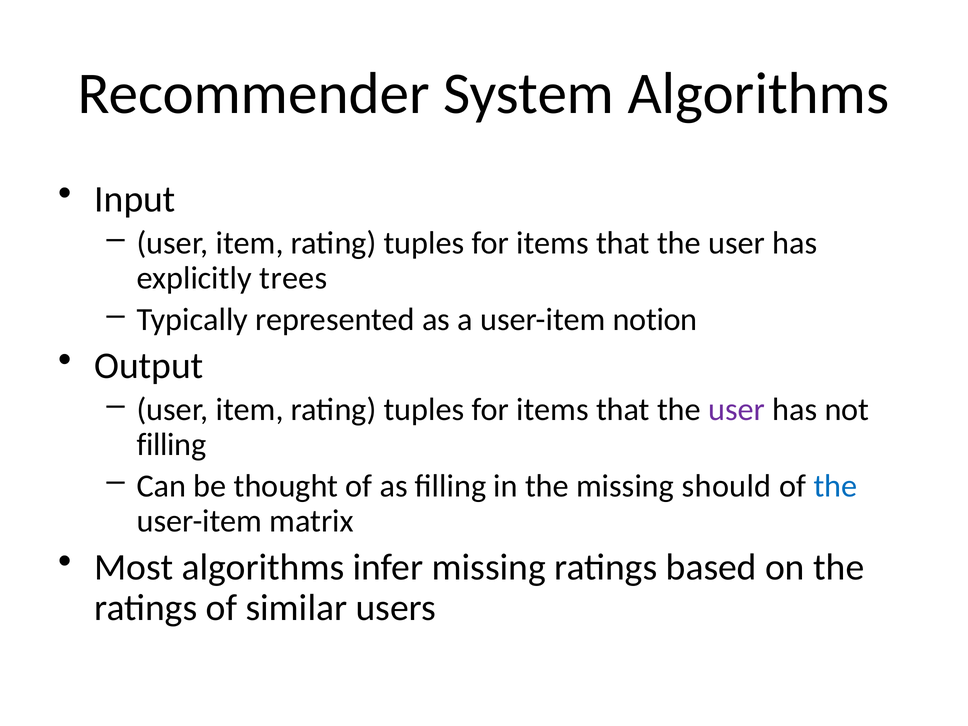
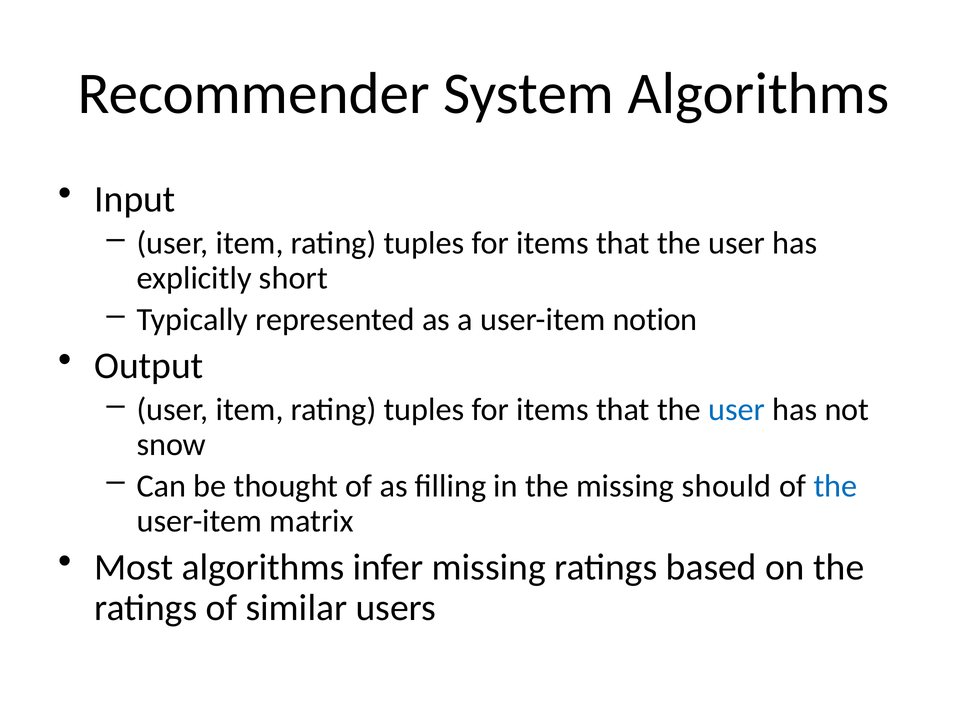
trees: trees -> short (294, 278)
user colour: purple -> blue (736, 410)
filling: filling -> snow (171, 445)
